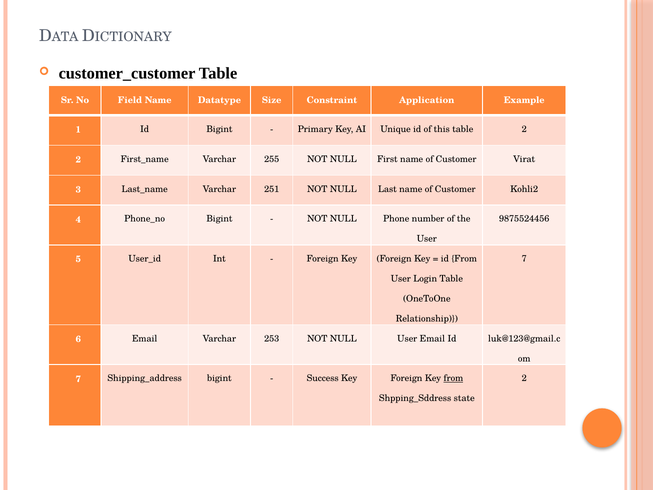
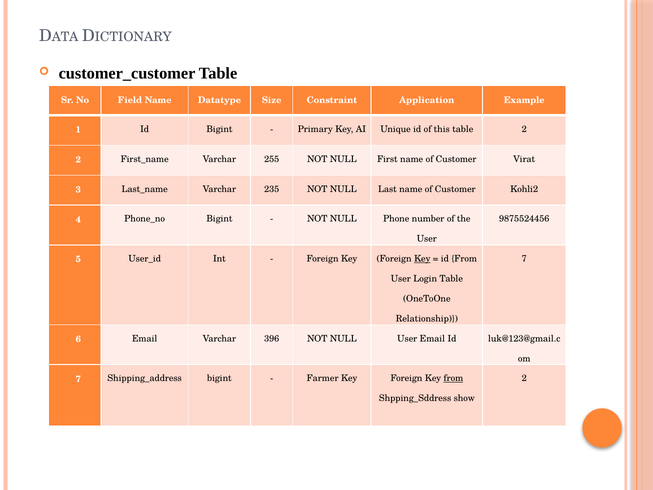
251: 251 -> 235 (272, 189)
Key underline: none -> present (422, 259)
253: 253 -> 396 (272, 338)
Success: Success -> Farmer (323, 378)
state: state -> show (464, 398)
